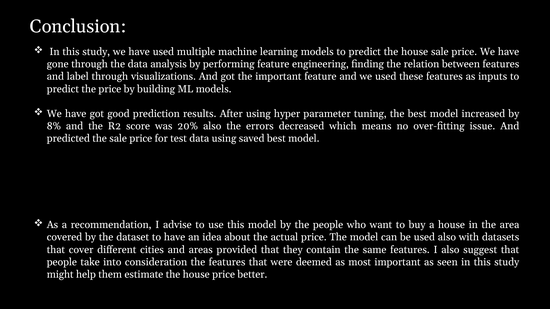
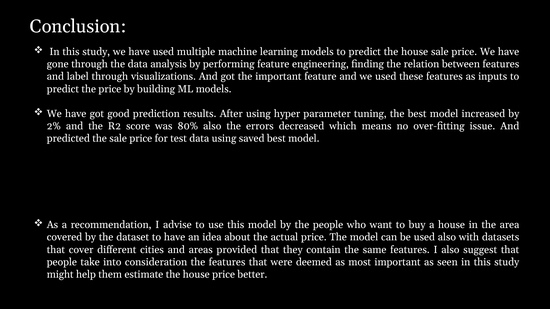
8%: 8% -> 2% (54, 126)
20%: 20% -> 80% (188, 126)
